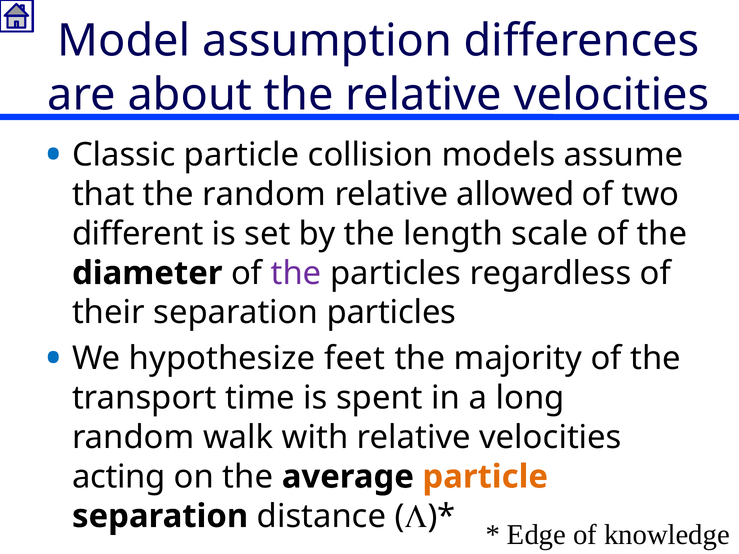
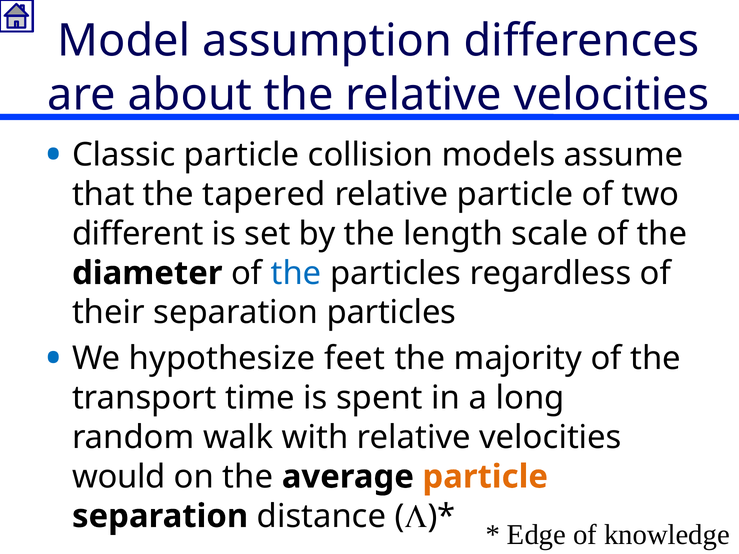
the random: random -> tapered (264, 194)
relative allowed: allowed -> particle (515, 194)
the colour: purple -> blue (296, 273)
acting: acting -> would (119, 477)
